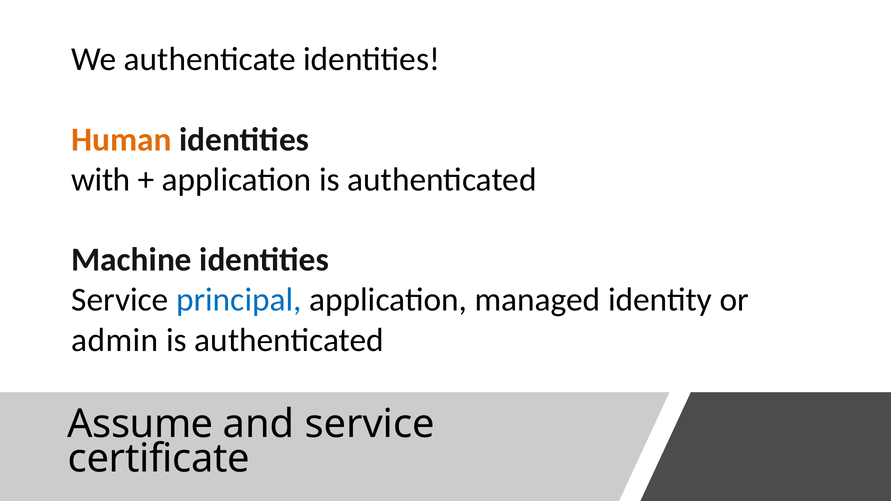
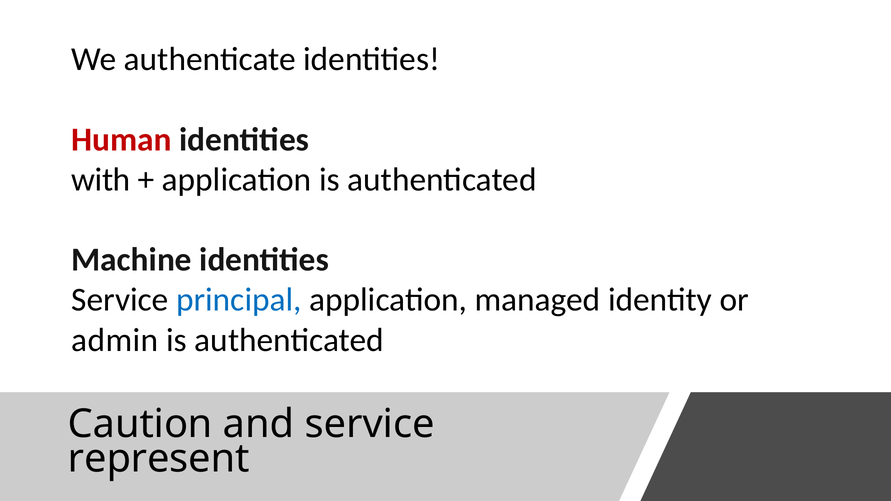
Human colour: orange -> red (122, 140)
Assume: Assume -> Caution (140, 424)
certificate: certificate -> represent (159, 459)
